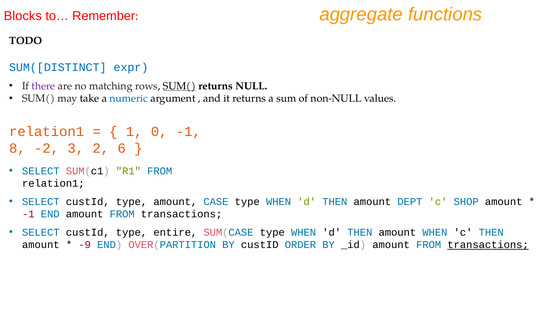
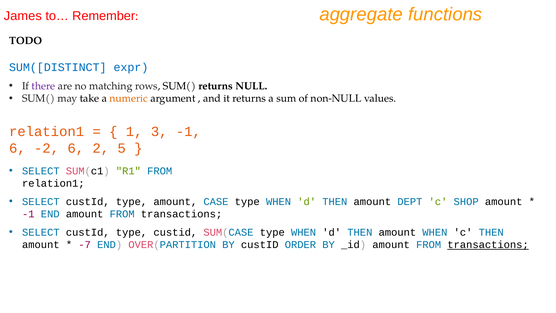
Blocks: Blocks -> James (23, 16)
SUM( underline: present -> none (179, 86)
numeric colour: blue -> orange (129, 98)
0: 0 -> 3 (159, 131)
8: 8 -> 6 (17, 148)
-2 3: 3 -> 6 (76, 148)
6: 6 -> 5 (122, 148)
type entire: entire -> custid (175, 232)
-9: -9 -> -7 (85, 245)
